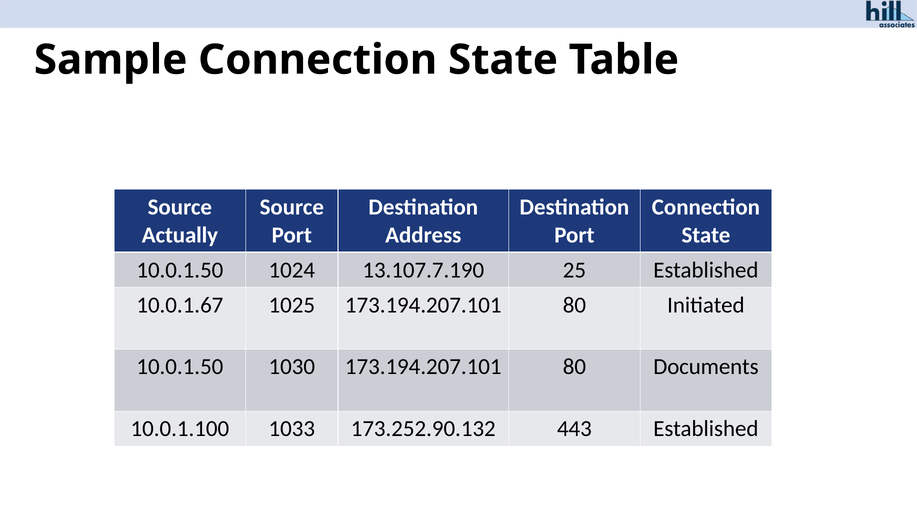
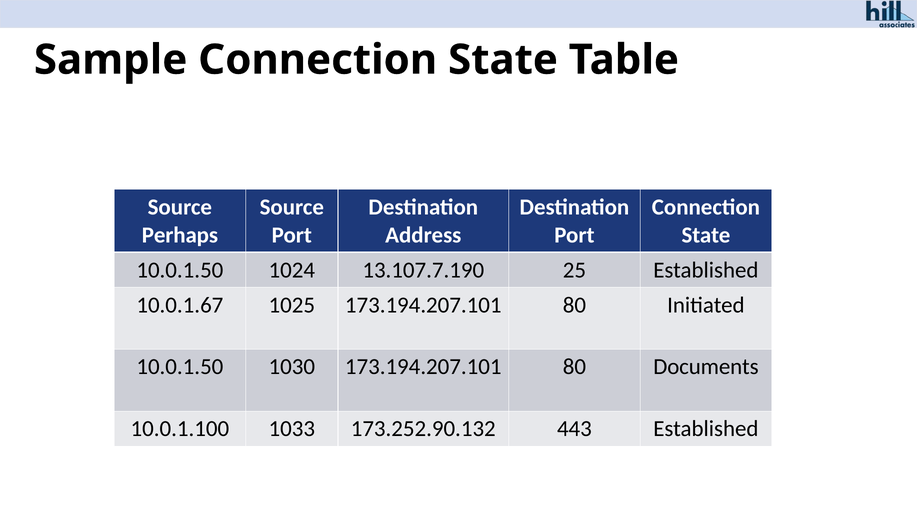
Actually: Actually -> Perhaps (180, 235)
